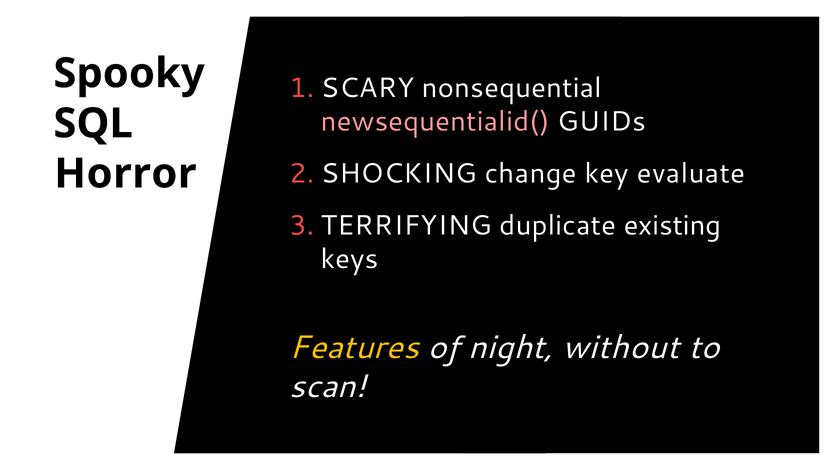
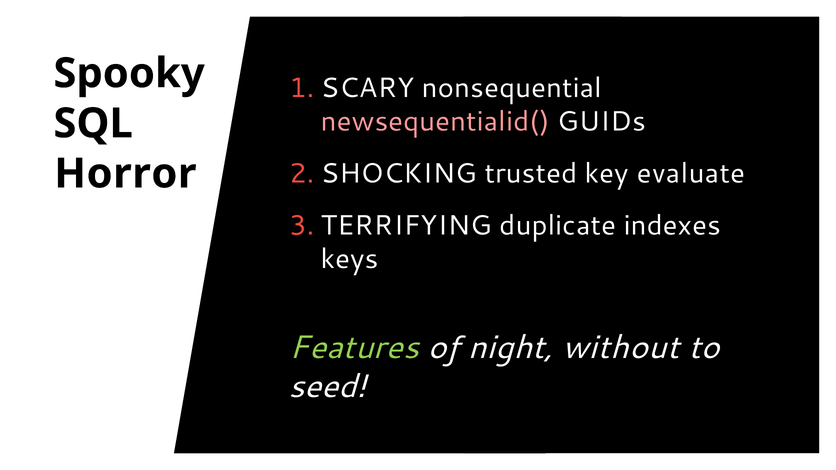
change: change -> trusted (531, 174)
existing: existing -> indexes (672, 226)
Features colour: yellow -> light green (354, 348)
scan: scan -> seed (328, 387)
